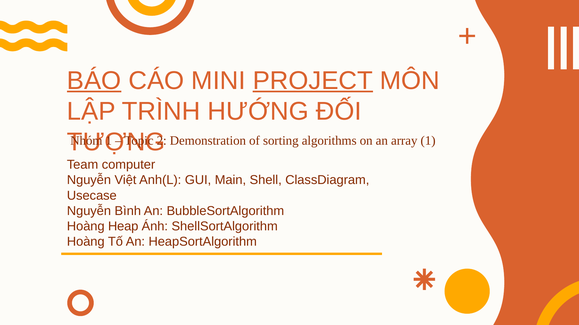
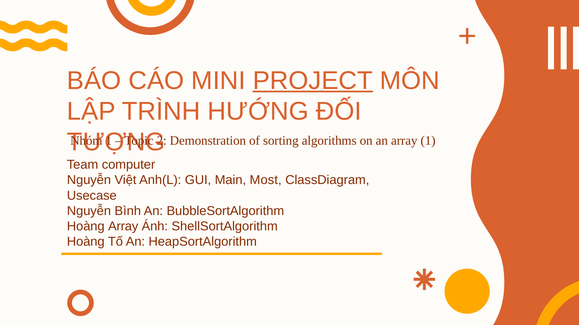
BÁO underline: present -> none (94, 81)
Shell: Shell -> Most (266, 180)
Hoàng Heap: Heap -> Array (123, 227)
